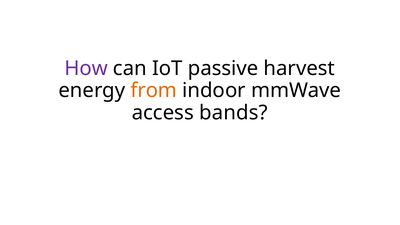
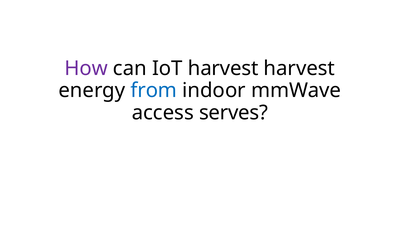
IoT passive: passive -> harvest (223, 68)
from colour: orange -> blue (154, 91)
bands: bands -> serves (234, 113)
